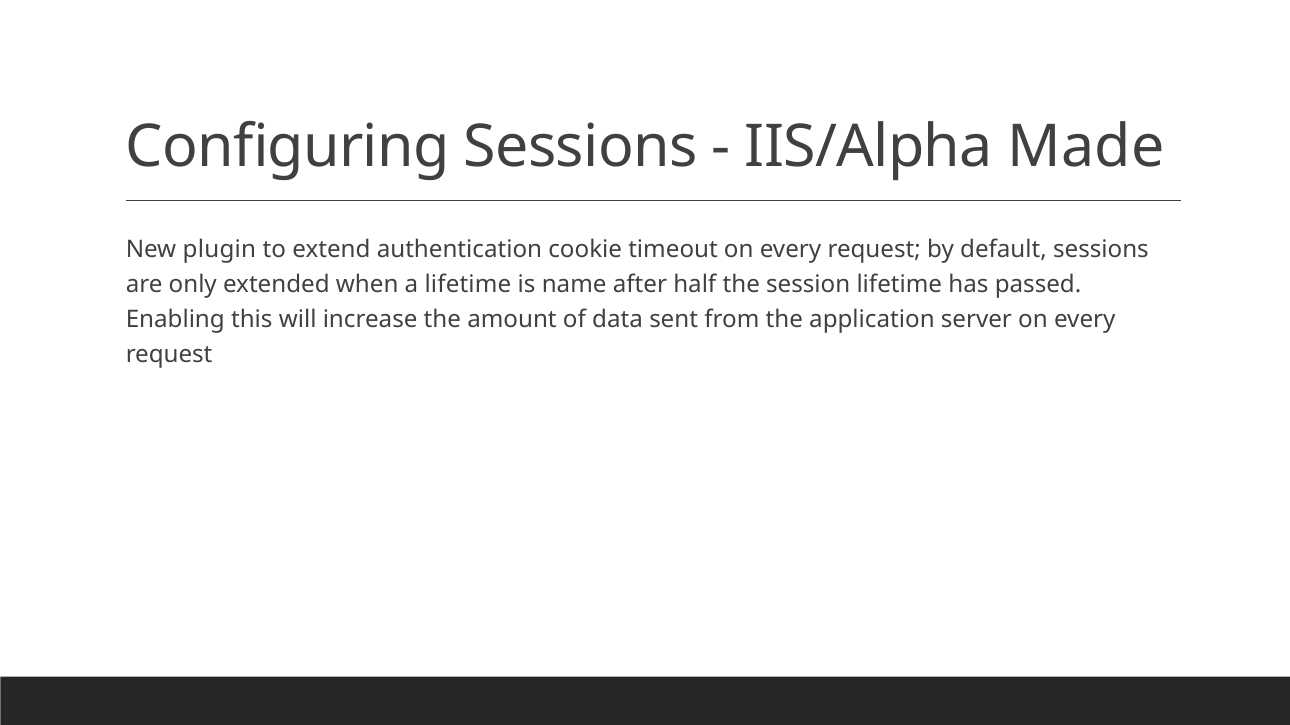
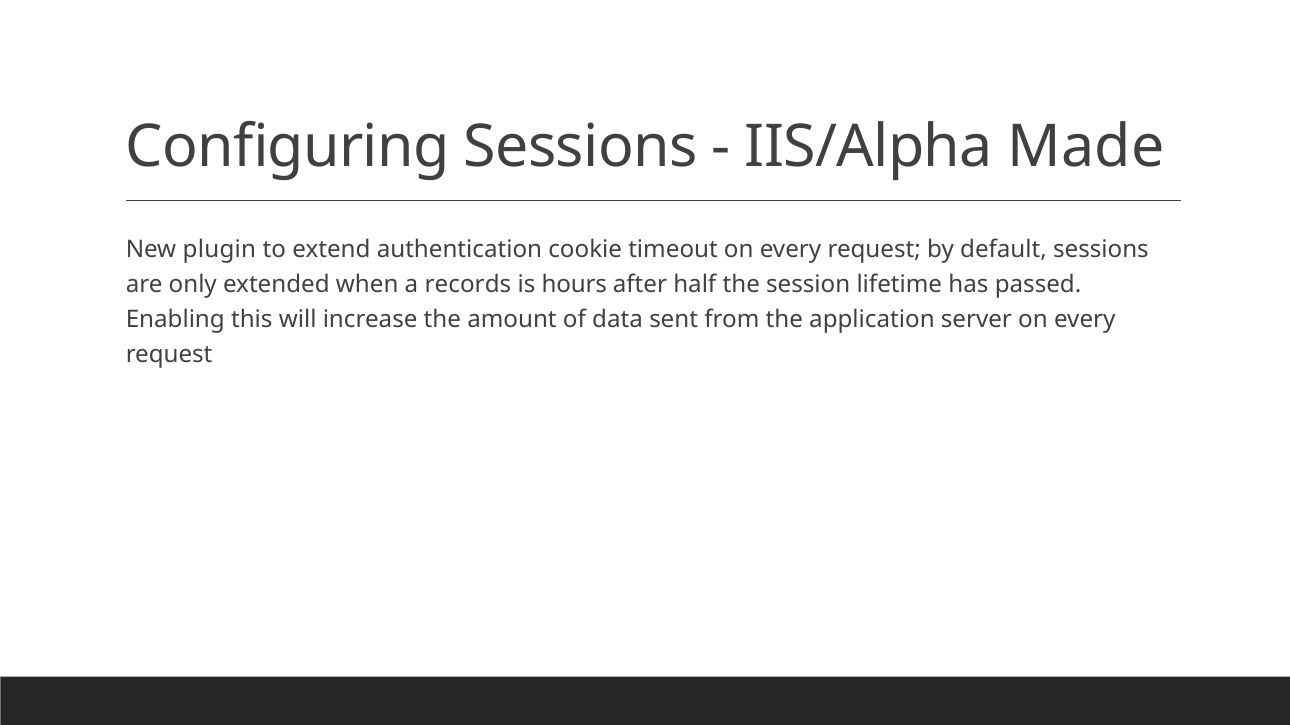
a lifetime: lifetime -> records (468, 285)
name: name -> hours (574, 285)
